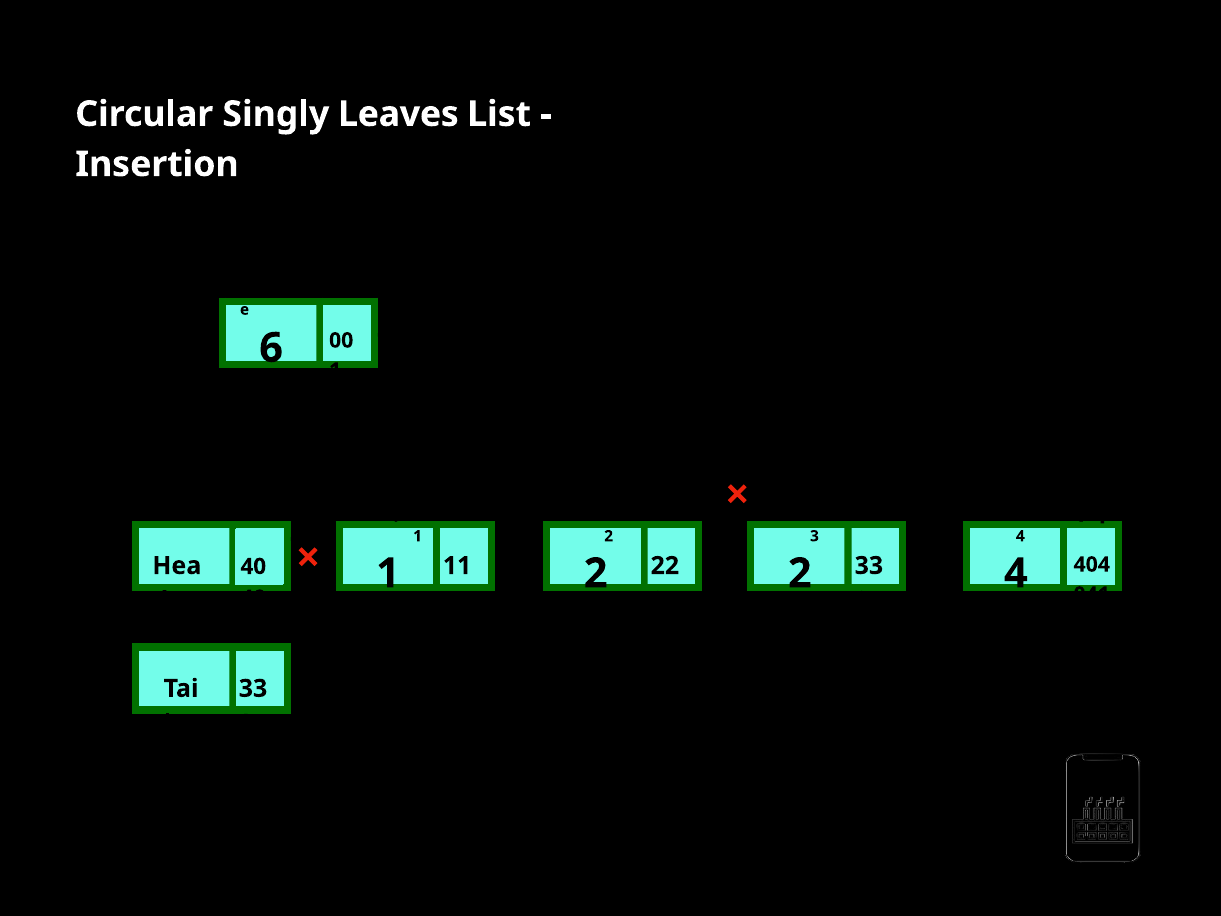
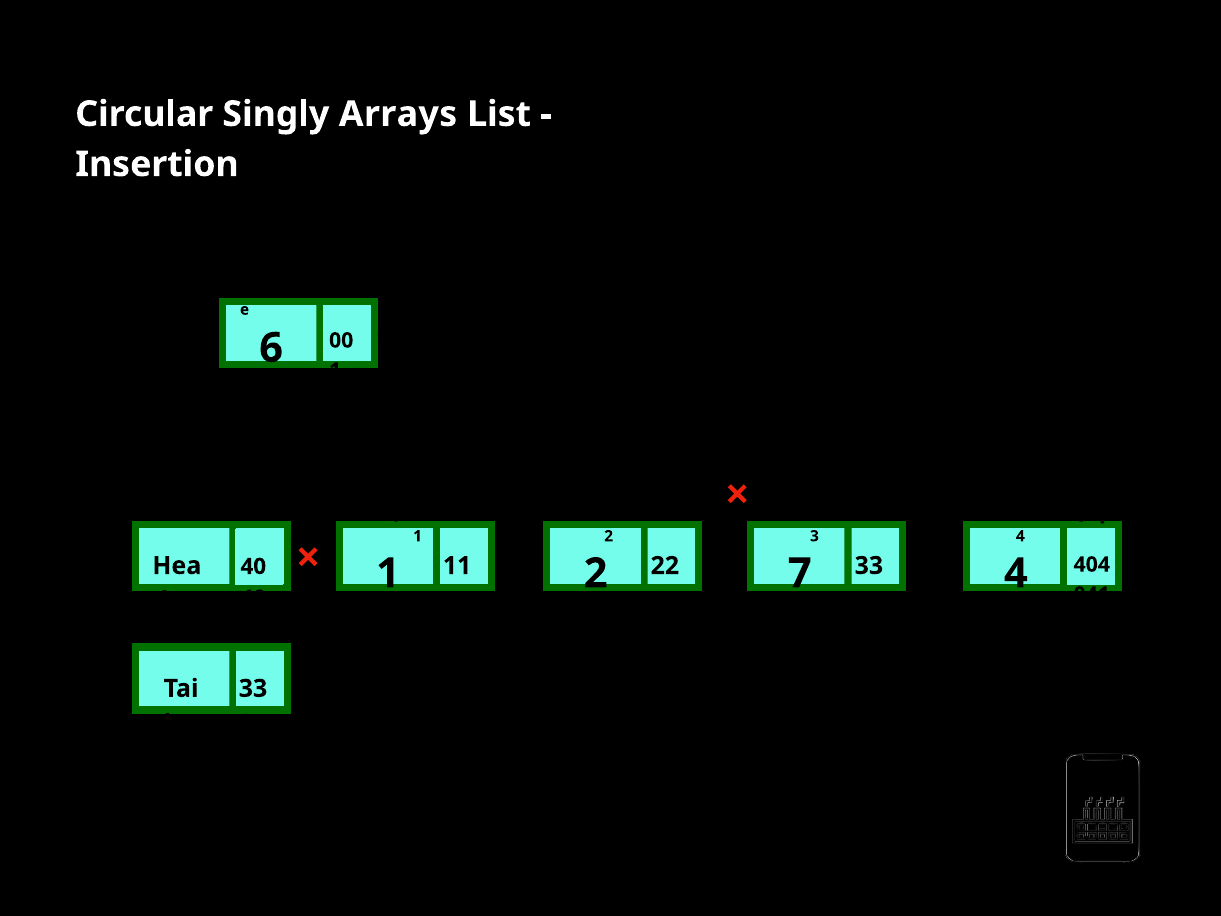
Leaves: Leaves -> Arrays (398, 114)
2 2: 2 -> 7 (800, 574)
